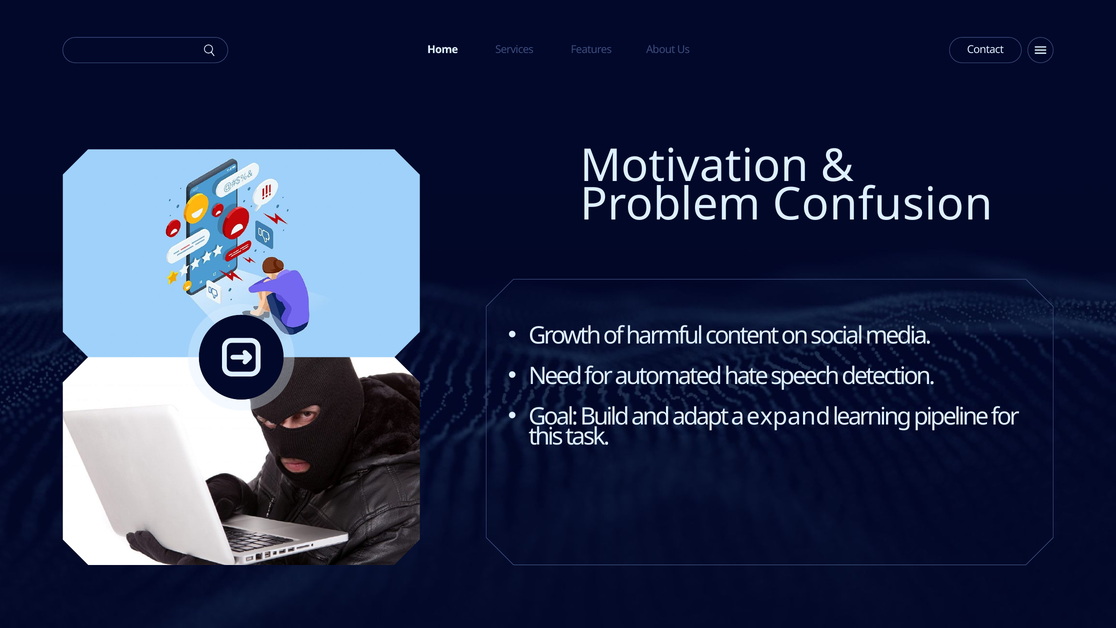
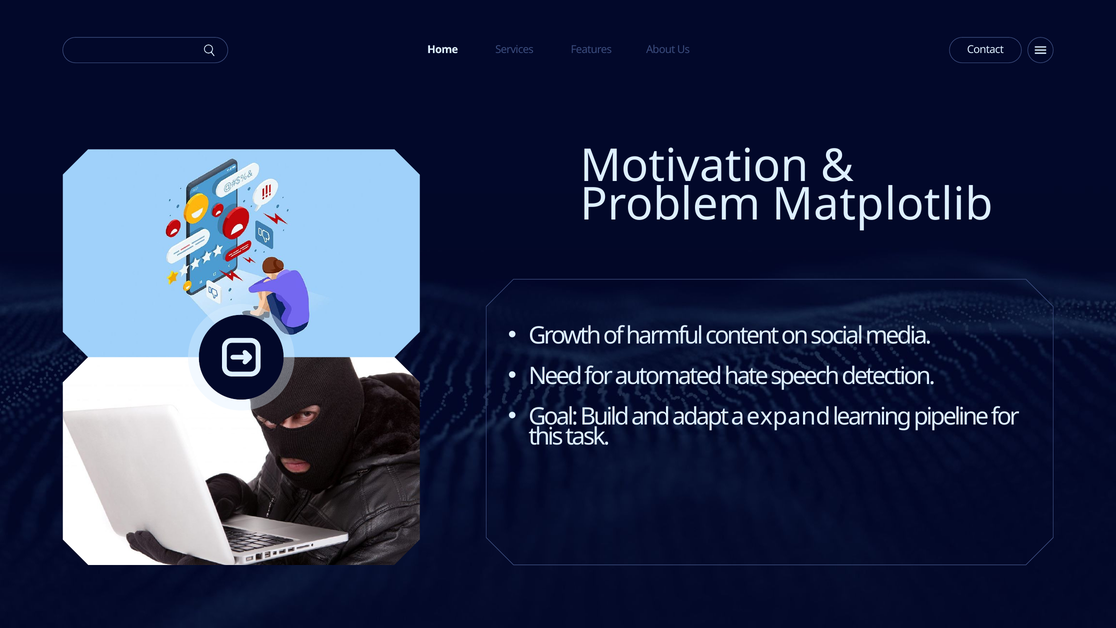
Confusion: Confusion -> Matplotlib (883, 205)
